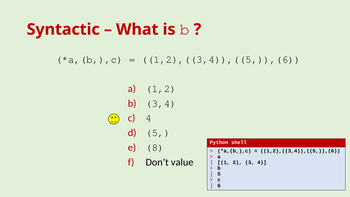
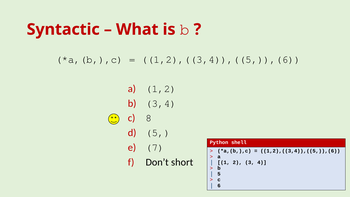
c 4: 4 -> 8 (149, 118)
8: 8 -> 7 (155, 147)
value: value -> short (182, 162)
